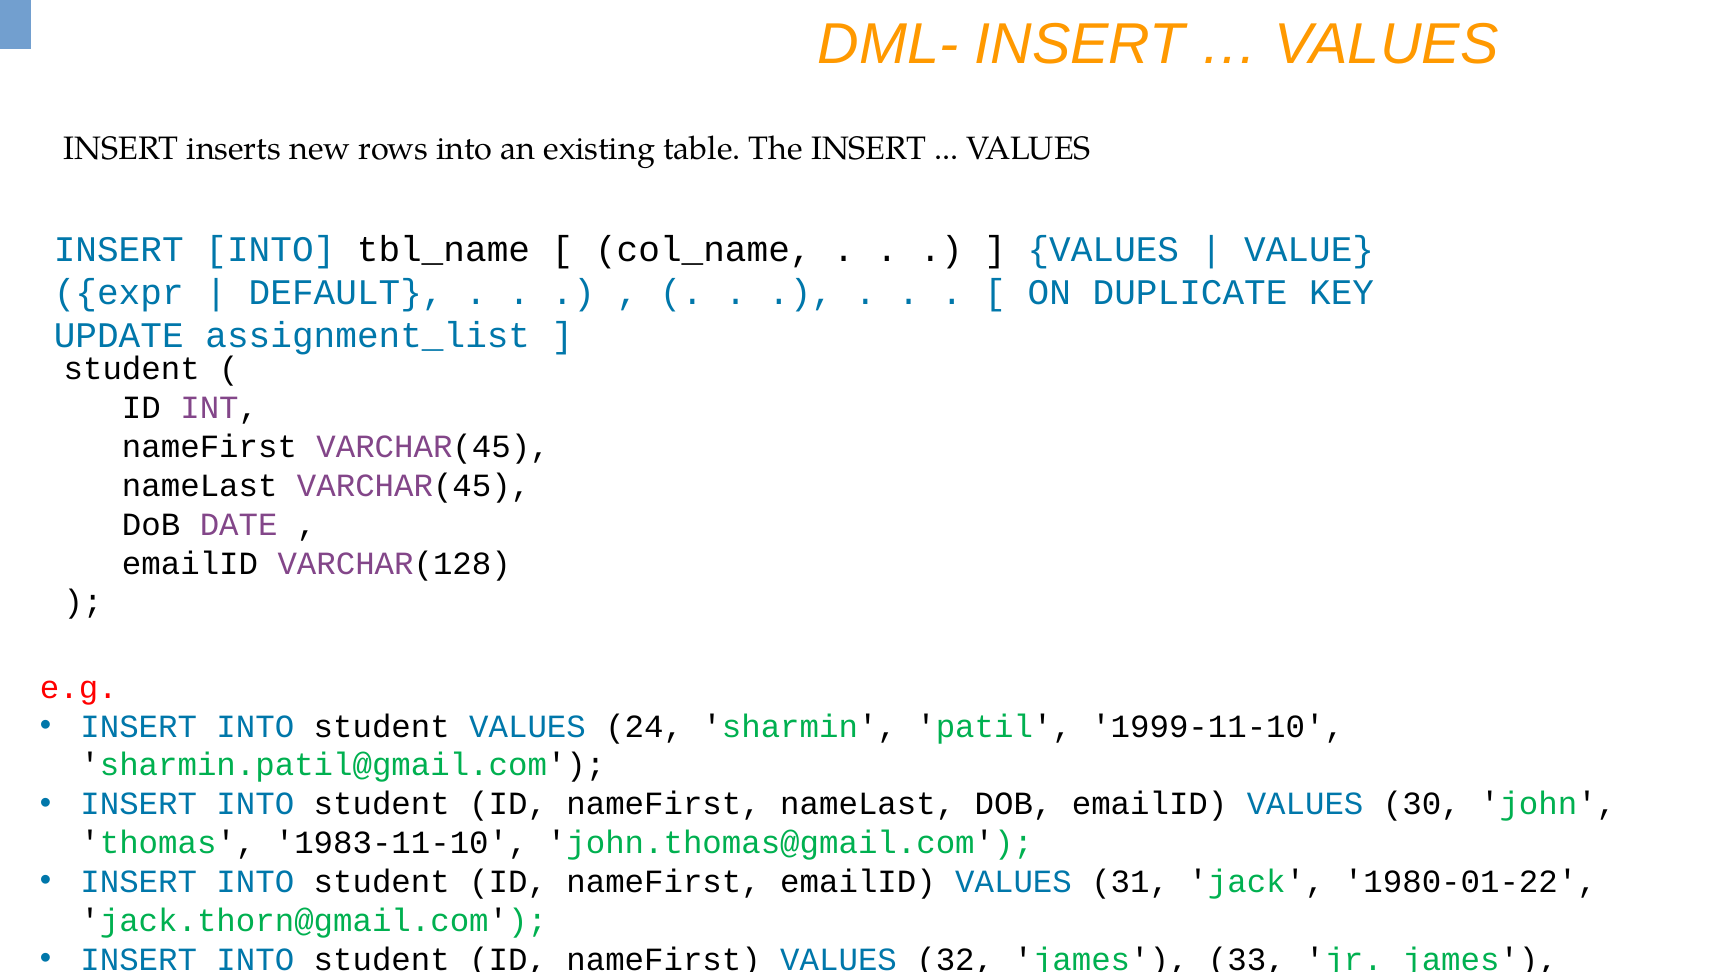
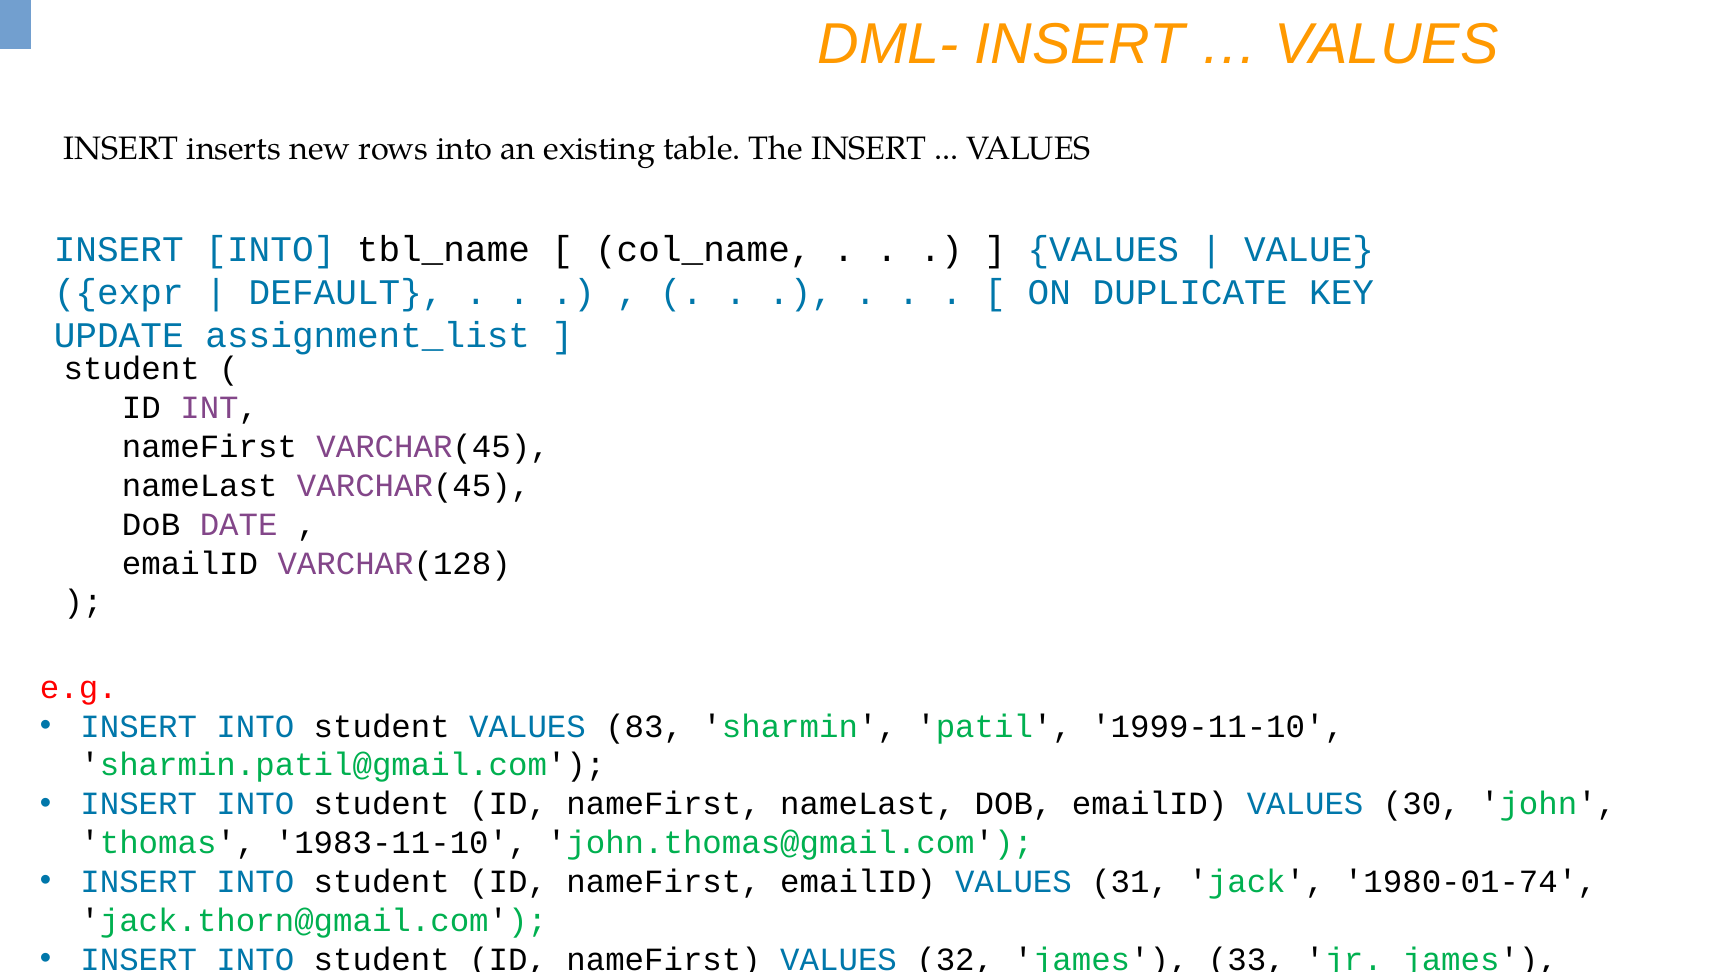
24: 24 -> 83 (644, 726)
1980-01-22: 1980-01-22 -> 1980-01-74 (1470, 882)
